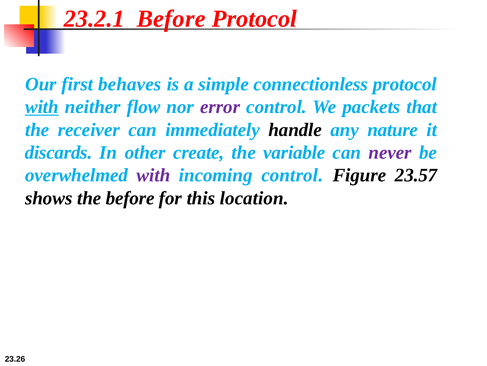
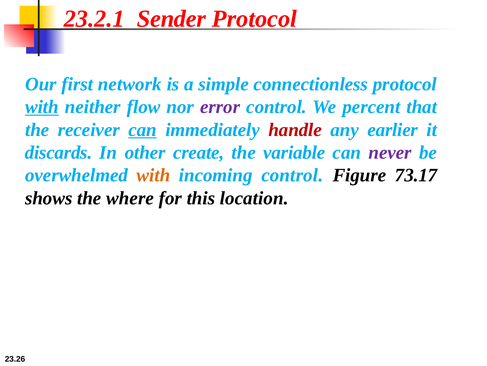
23.2.1 Before: Before -> Sender (171, 19)
behaves: behaves -> network (130, 84)
packets: packets -> percent (371, 107)
can underline: none -> present (143, 129)
handle colour: black -> red (295, 129)
nature: nature -> earlier (393, 129)
with colour: purple -> orange (153, 175)
23.57: 23.57 -> 73.17 (416, 175)
the before: before -> where (130, 198)
